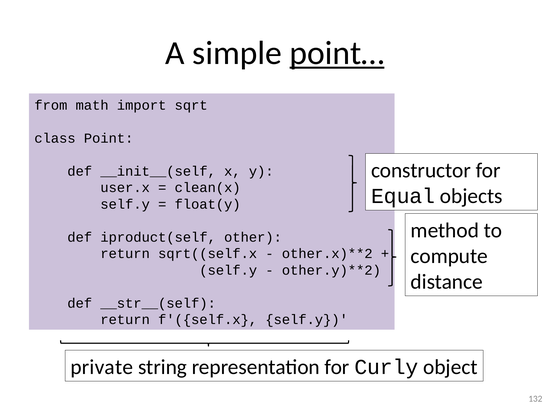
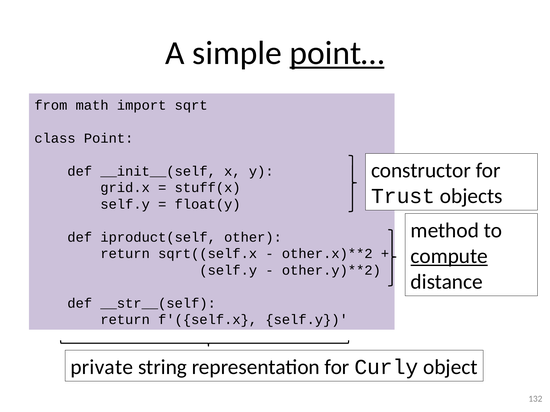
user.x: user.x -> grid.x (125, 188)
clean(x: clean(x -> stuff(x (208, 188)
Equal: Equal -> Trust (403, 196)
compute underline: none -> present (449, 256)
